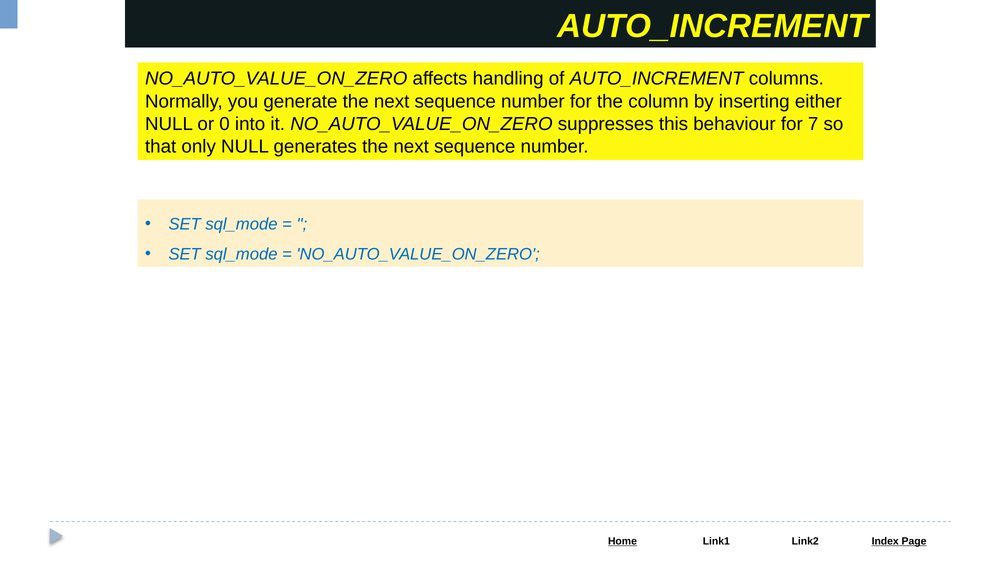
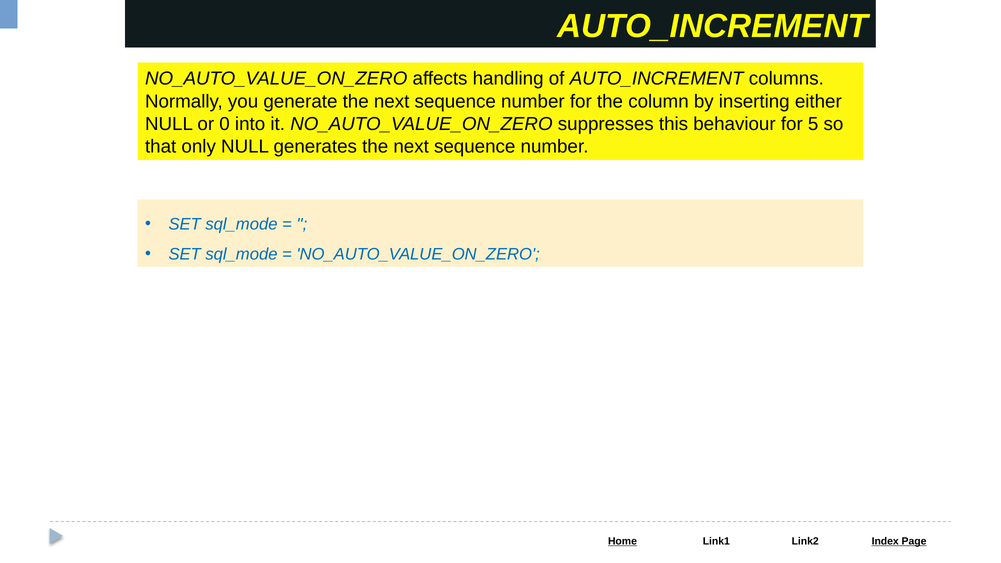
7: 7 -> 5 (813, 124)
